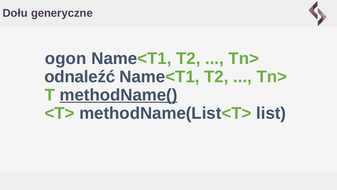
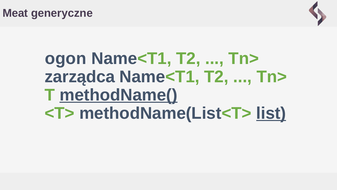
Dołu: Dołu -> Meat (15, 13)
odnaleźć: odnaleźć -> zarządca (80, 77)
list underline: none -> present (271, 113)
